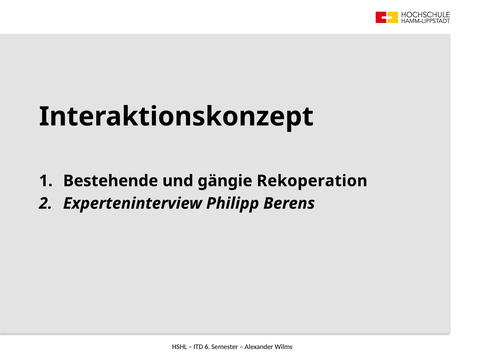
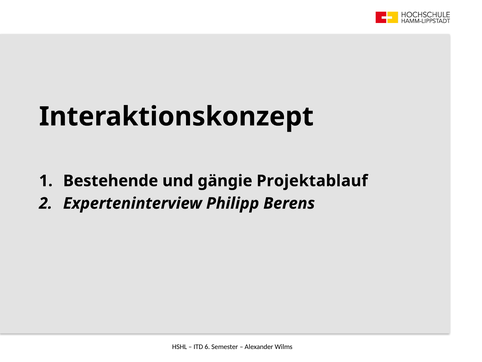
Rekoperation: Rekoperation -> Projektablauf (312, 181)
